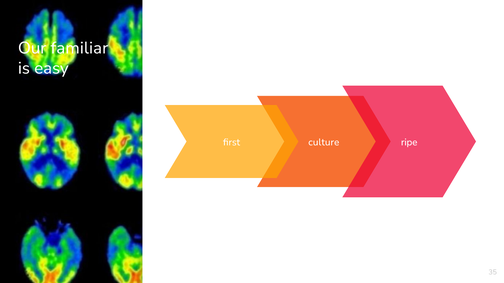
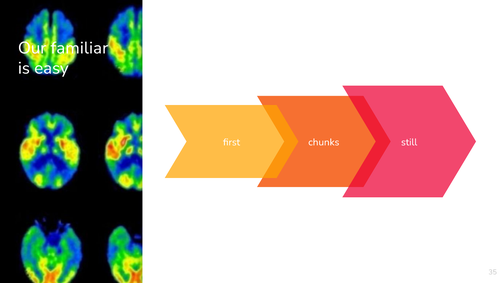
culture: culture -> chunks (324, 142)
ripe: ripe -> still (409, 142)
